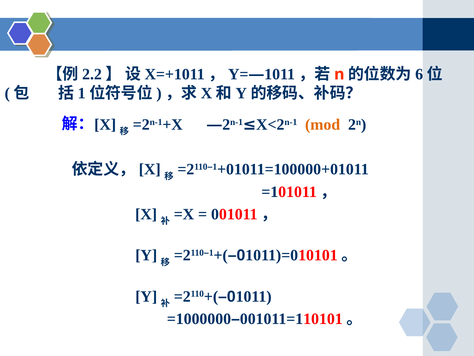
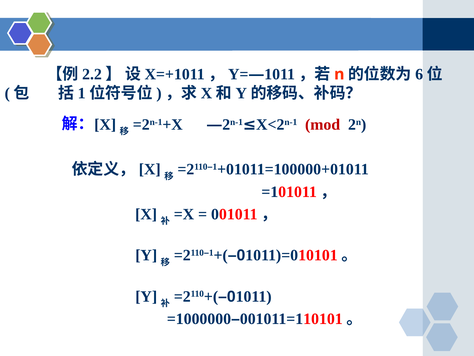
mod colour: orange -> red (323, 124)
